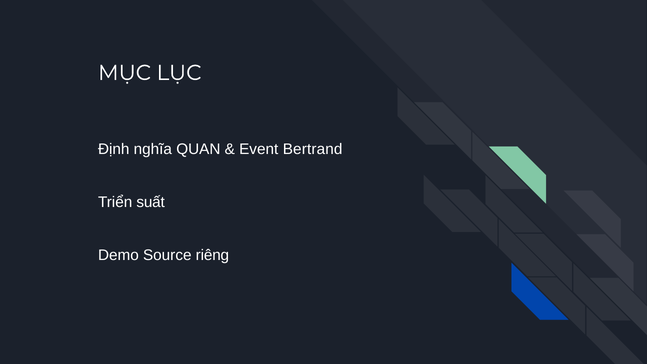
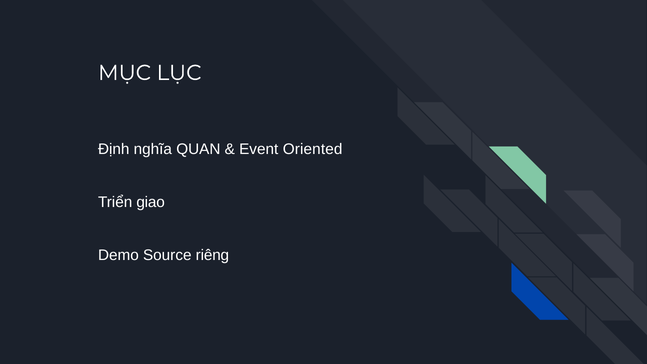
Bertrand: Bertrand -> Oriented (313, 149)
suất: suất -> giao (151, 202)
